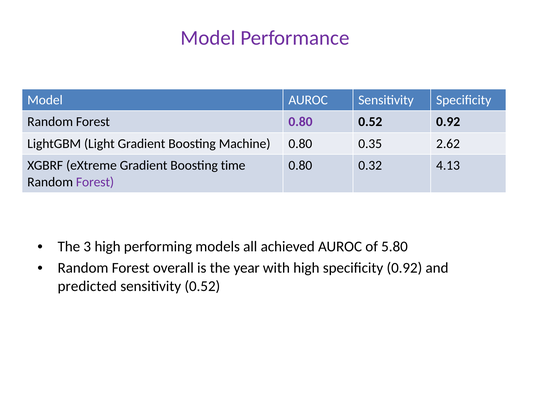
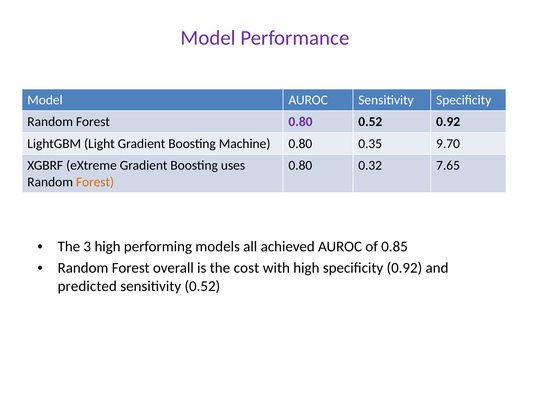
2.62: 2.62 -> 9.70 (448, 143)
time: time -> uses (233, 165)
4.13: 4.13 -> 7.65 (448, 165)
Forest colour: purple -> orange (95, 182)
5.80: 5.80 -> 0.85 (394, 246)
year: year -> cost (246, 268)
